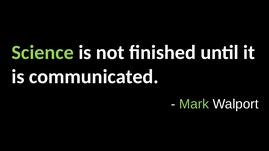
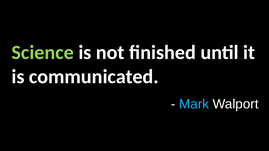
Mark colour: light green -> light blue (194, 104)
